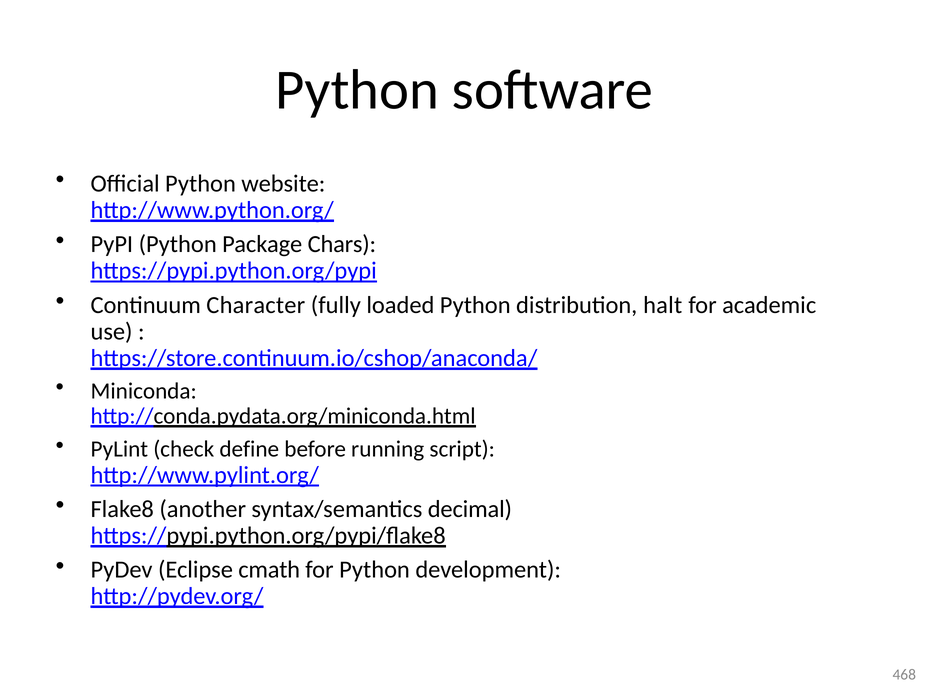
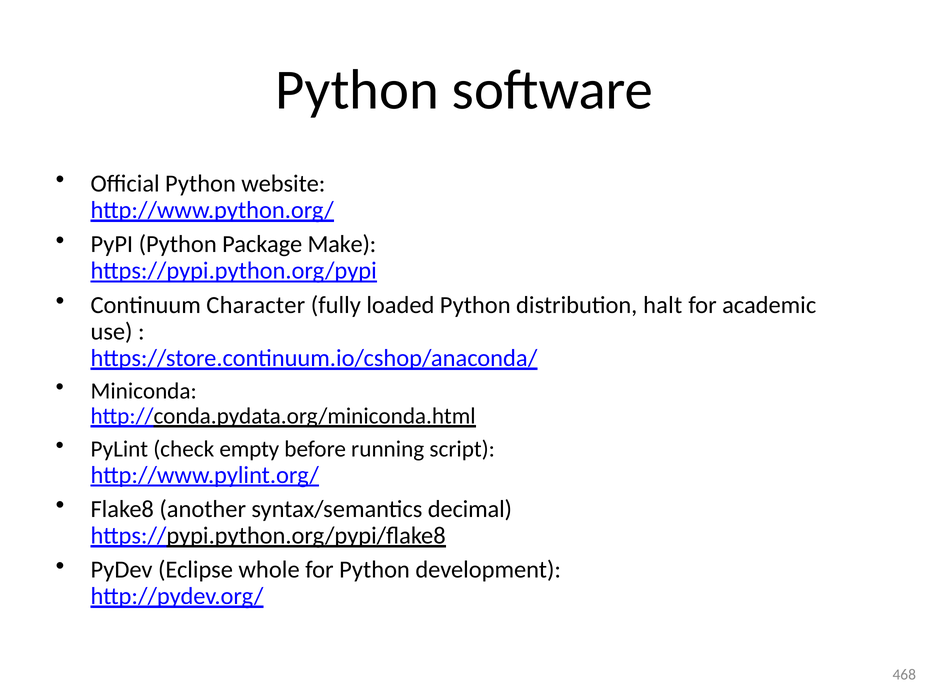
Chars: Chars -> Make (342, 244)
define: define -> empty (249, 449)
cmath: cmath -> whole (269, 570)
